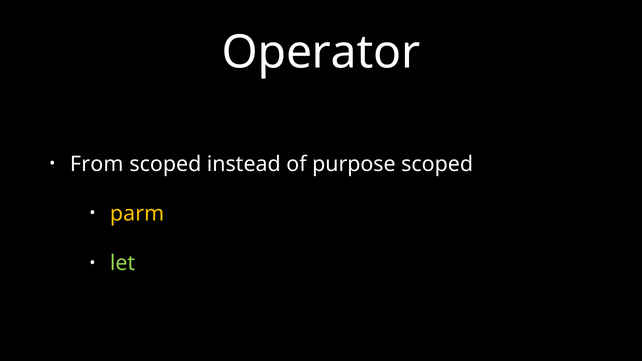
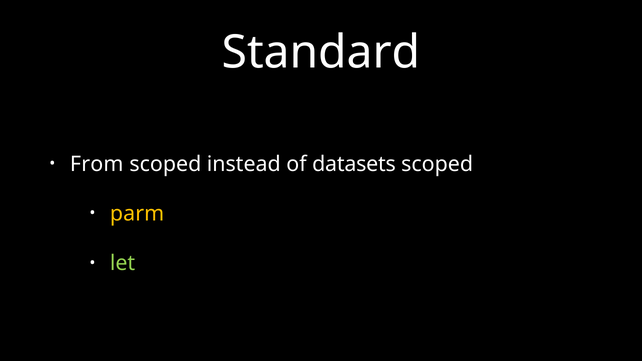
Operator: Operator -> Standard (321, 53)
purpose: purpose -> datasets (354, 164)
